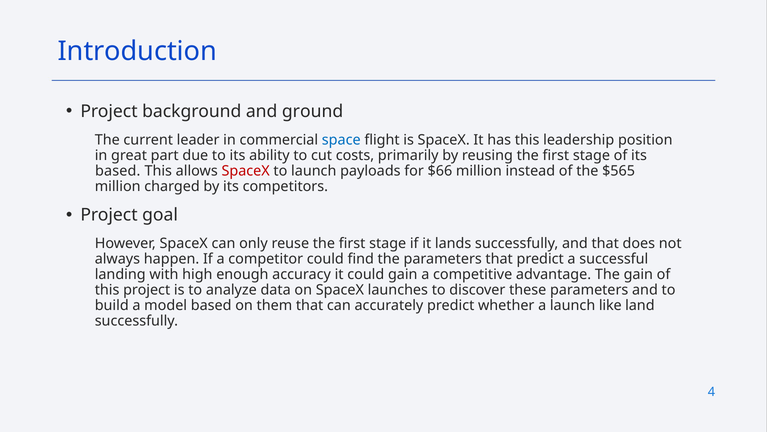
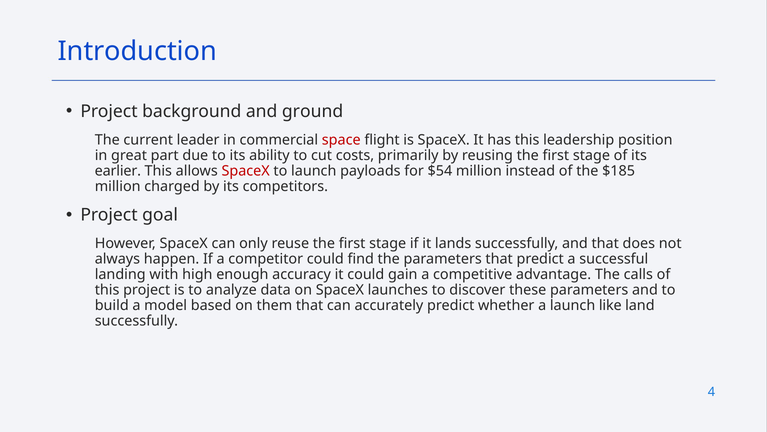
space colour: blue -> red (341, 140)
based: based -> earlier (118, 171)
$66: $66 -> $54 (440, 171)
$565: $565 -> $185 (619, 171)
The gain: gain -> calls (638, 274)
